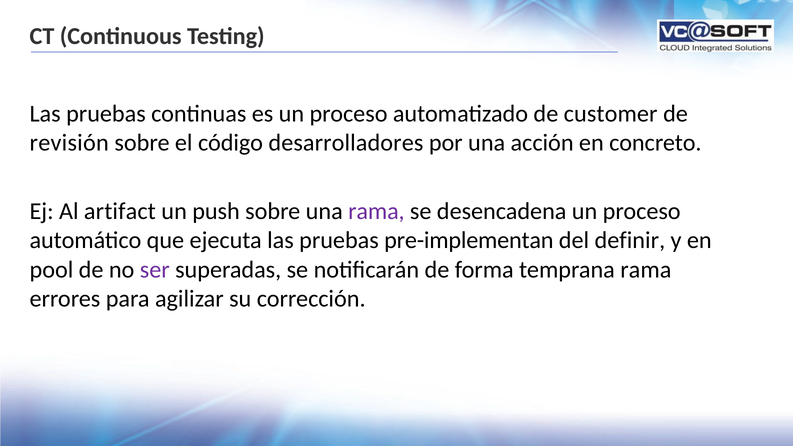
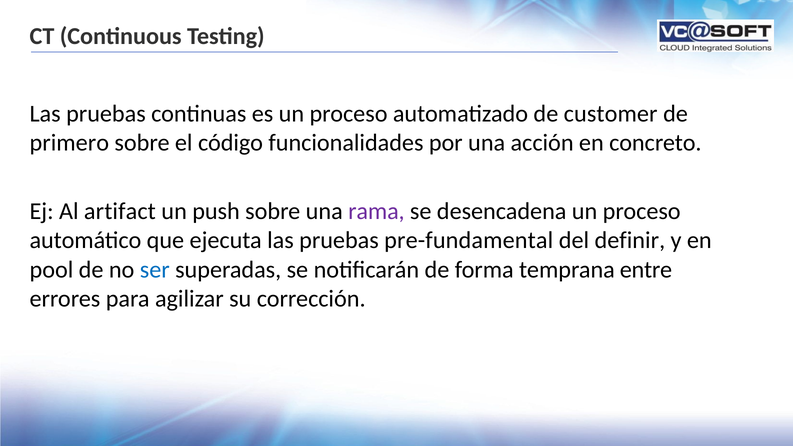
revisión: revisión -> primero (69, 143)
desarrolladores: desarrolladores -> funcionalidades (346, 143)
pre-implementan: pre-implementan -> pre-fundamental (469, 240)
ser colour: purple -> blue (155, 270)
temprana rama: rama -> entre (646, 270)
